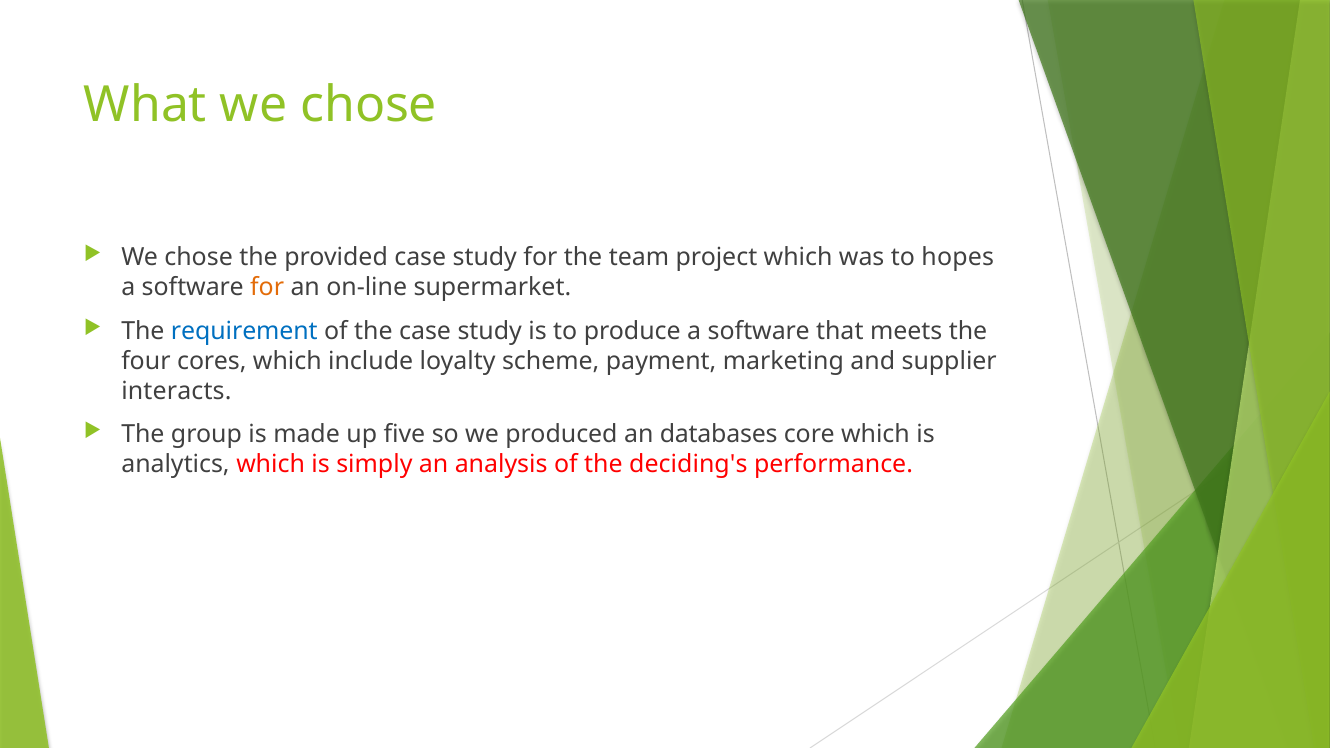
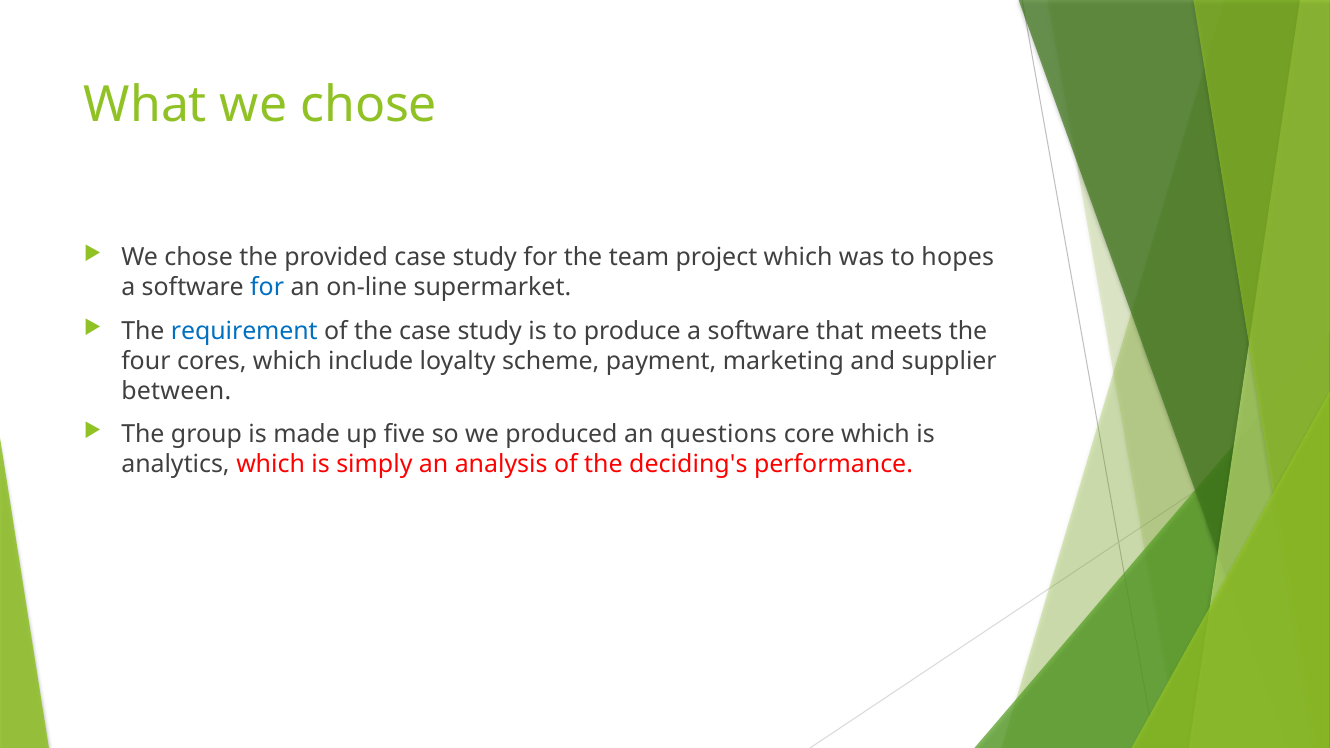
for colour: orange -> blue (267, 287)
interacts: interacts -> between (176, 391)
databases: databases -> questions (718, 435)
